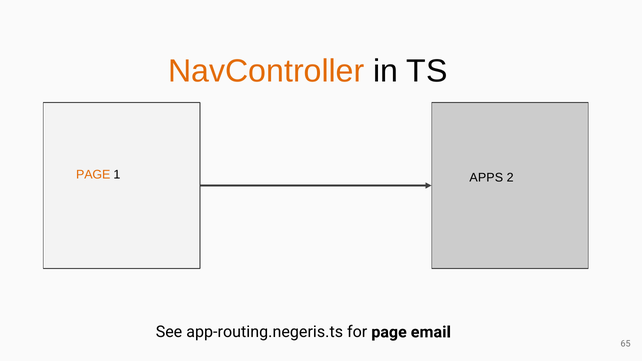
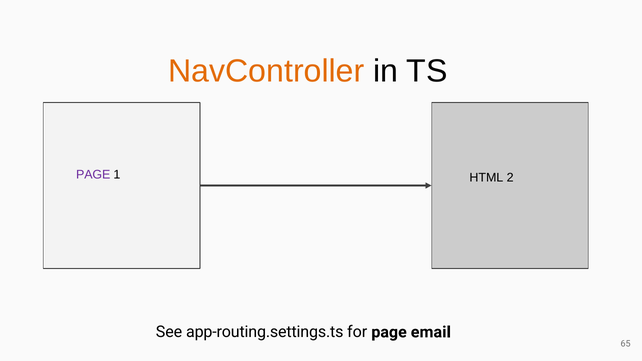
PAGE colour: orange -> purple (93, 175)
APPS: APPS -> HTML (486, 178)
app-routing.negeris.ts: app-routing.negeris.ts -> app-routing.settings.ts (265, 332)
